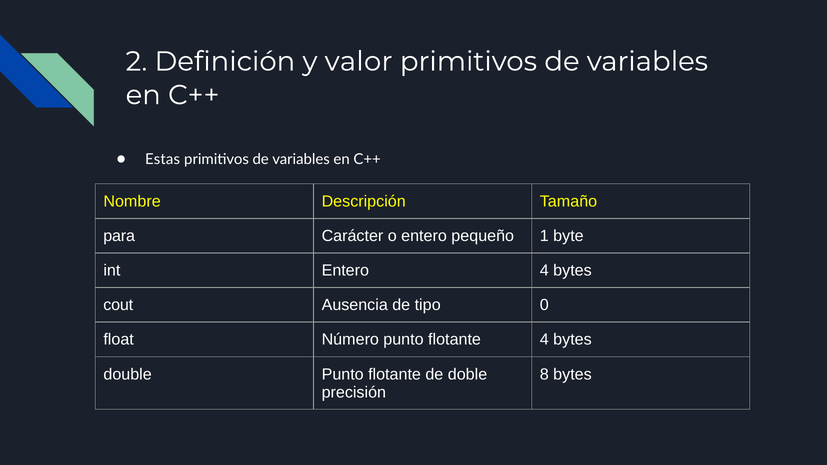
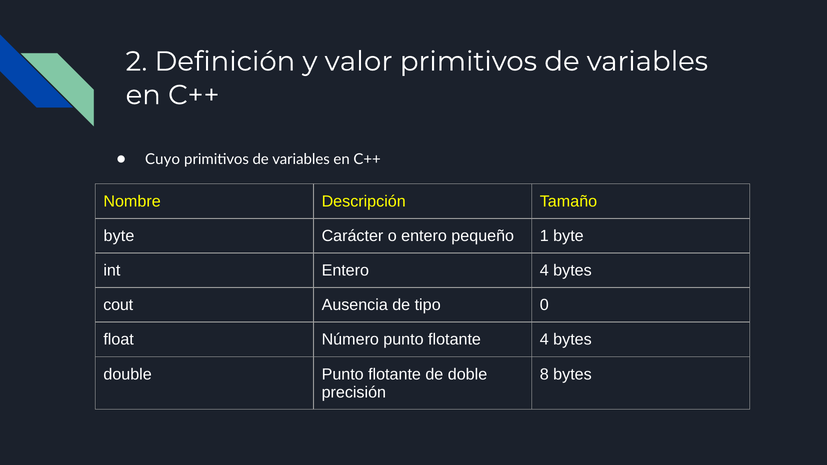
Estas: Estas -> Cuyo (163, 159)
para: para -> byte (119, 236)
